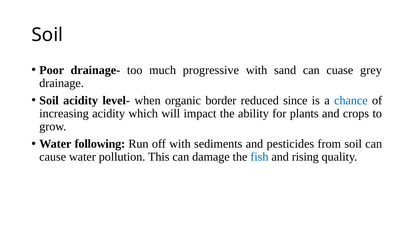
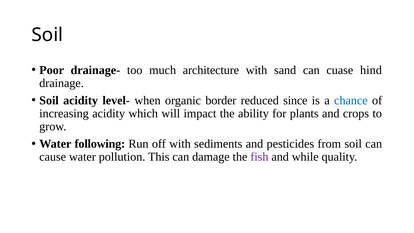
progressive: progressive -> architecture (211, 70)
grey: grey -> hind (371, 70)
fish colour: blue -> purple (259, 157)
rising: rising -> while (305, 157)
